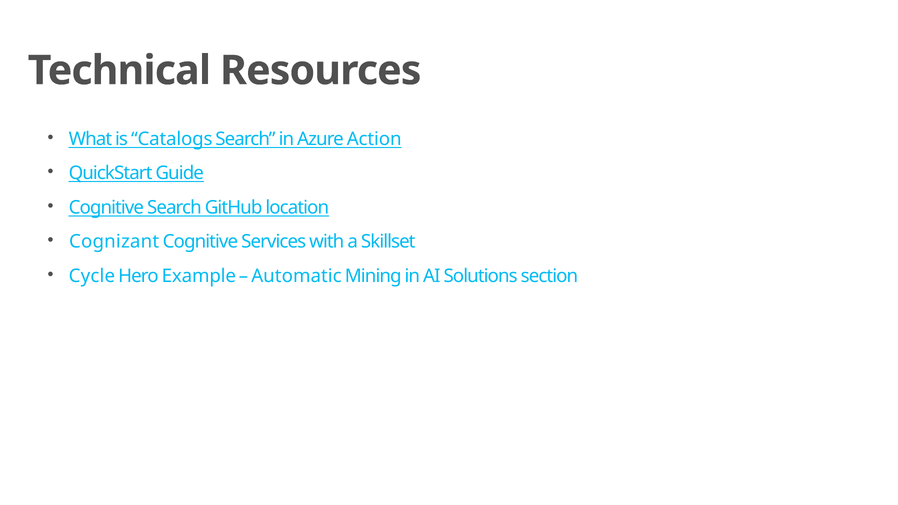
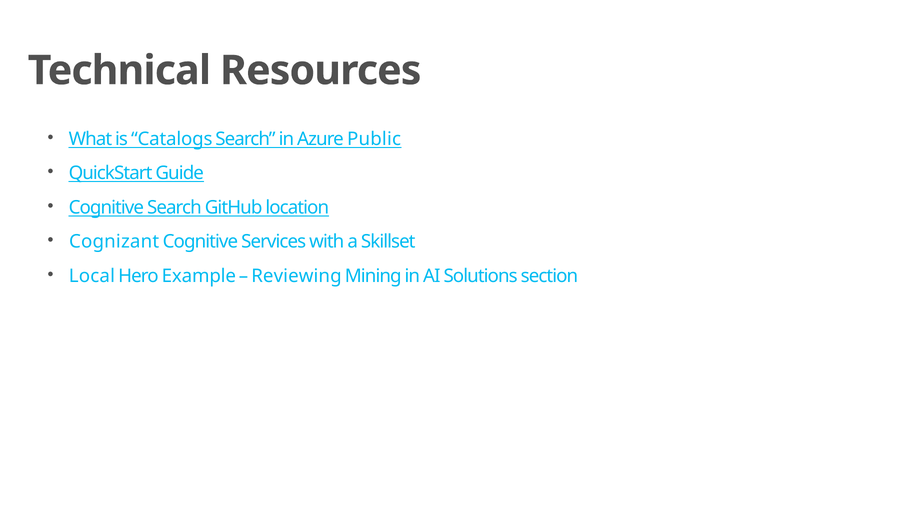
Action: Action -> Public (374, 139)
Cycle: Cycle -> Local (92, 276)
Automatic: Automatic -> Reviewing (296, 276)
